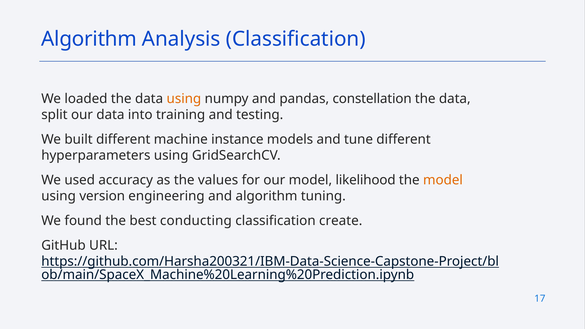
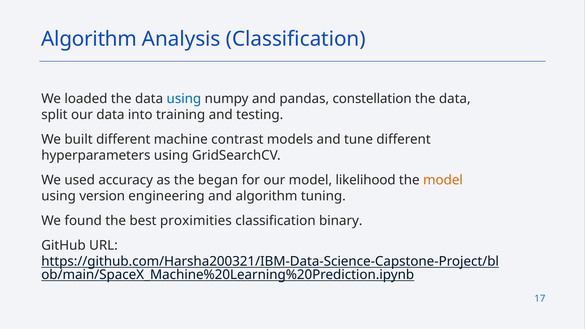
using colour: orange -> blue (184, 99)
instance: instance -> contrast (237, 139)
values: values -> began (218, 180)
conducting: conducting -> proximities (196, 221)
create: create -> binary (341, 221)
